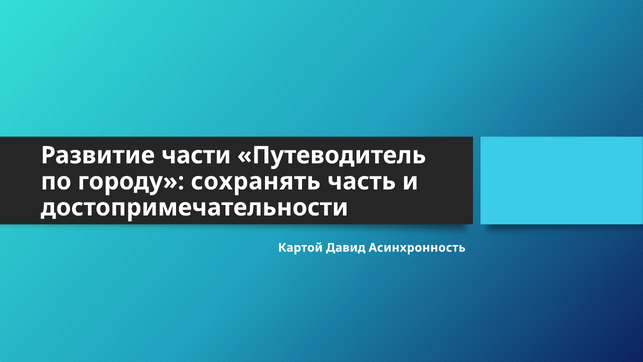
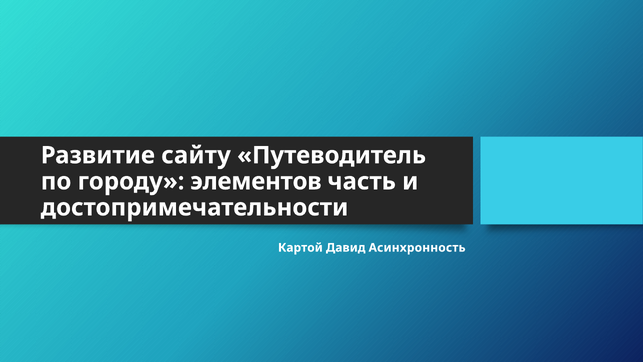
части: части -> сайту (196, 155)
сохранять: сохранять -> элементов (256, 181)
